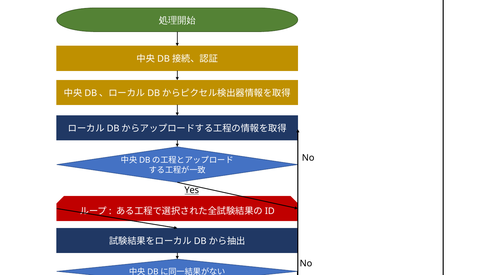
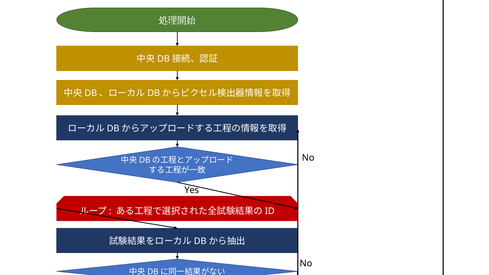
Yes underline: present -> none (192, 190)
